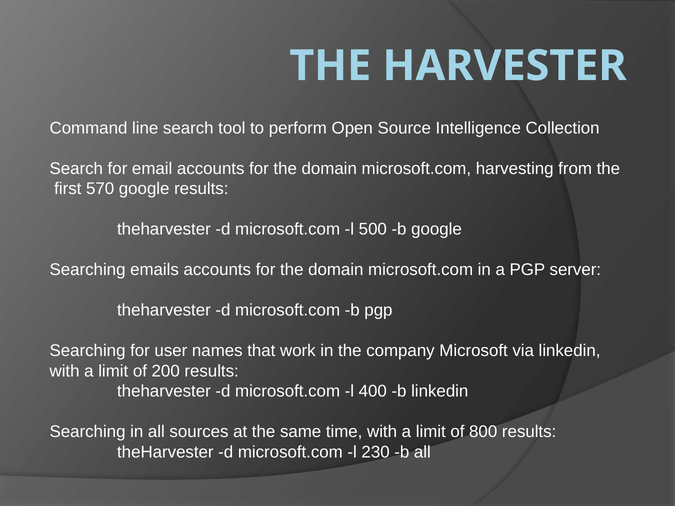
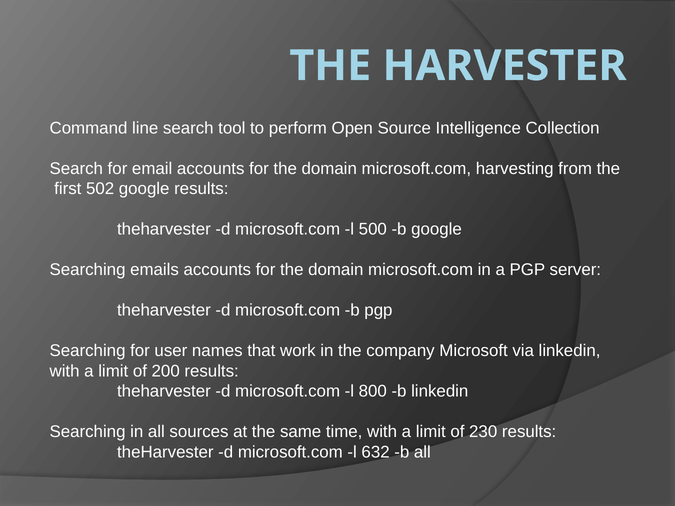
570: 570 -> 502 (100, 189)
400: 400 -> 800 (373, 391)
800: 800 -> 230 (483, 432)
230: 230 -> 632 (376, 452)
